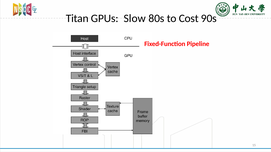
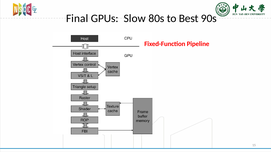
Titan: Titan -> Final (77, 18)
Cost: Cost -> Best (189, 18)
